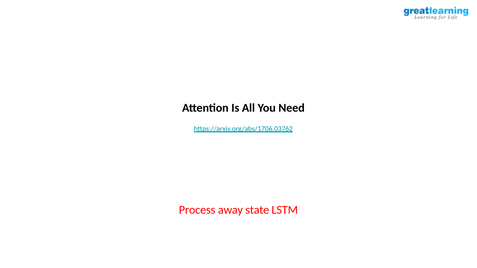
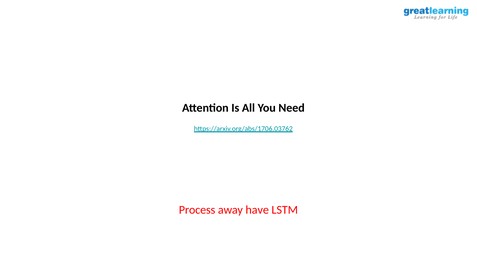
state: state -> have (257, 210)
